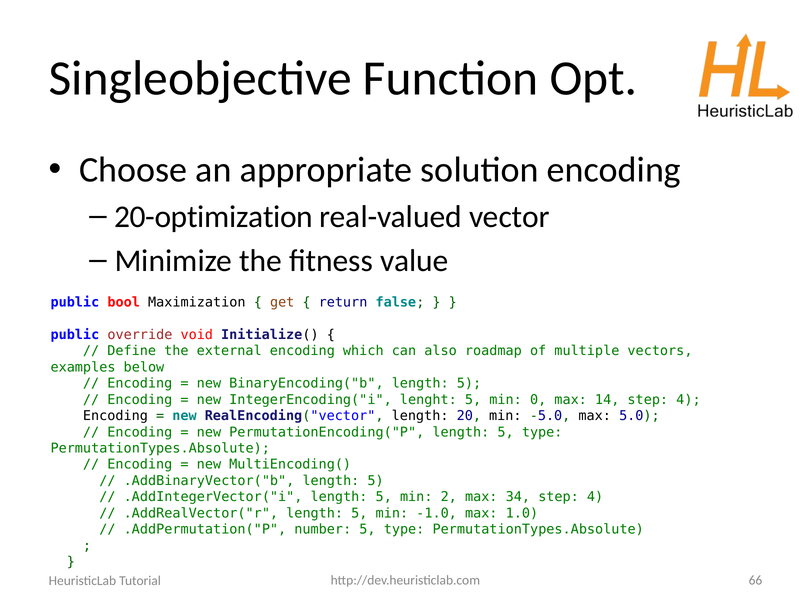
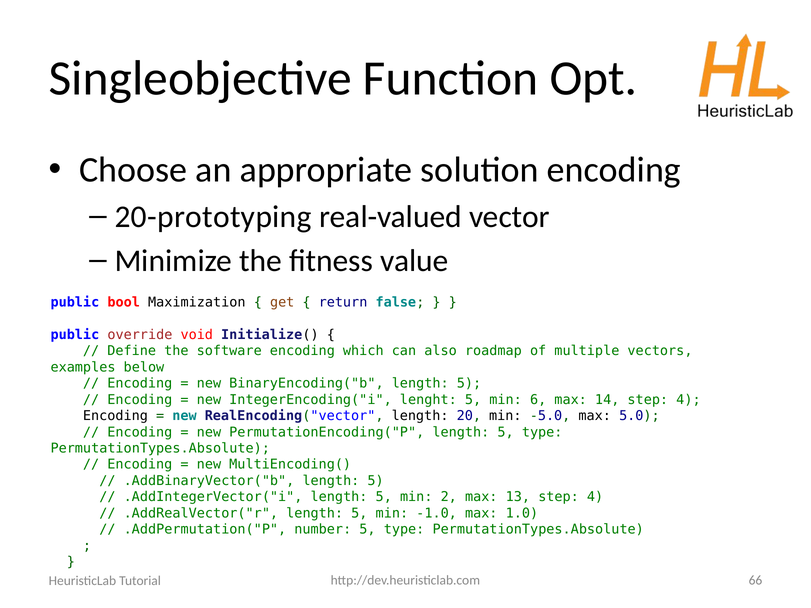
20-optimization: 20-optimization -> 20-prototyping (213, 217)
external: external -> software (229, 351)
0: 0 -> 6 (538, 400)
34: 34 -> 13 (518, 497)
